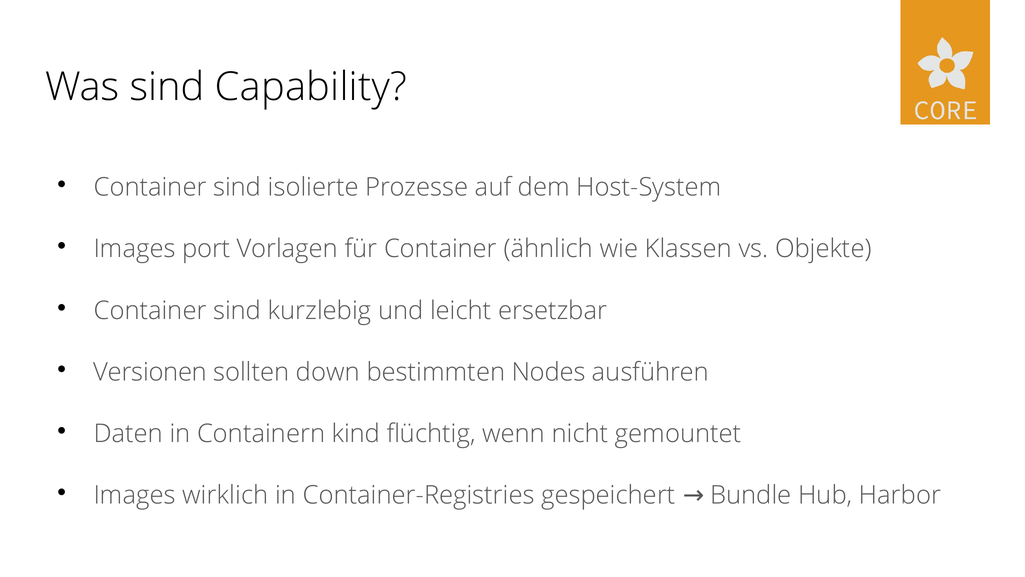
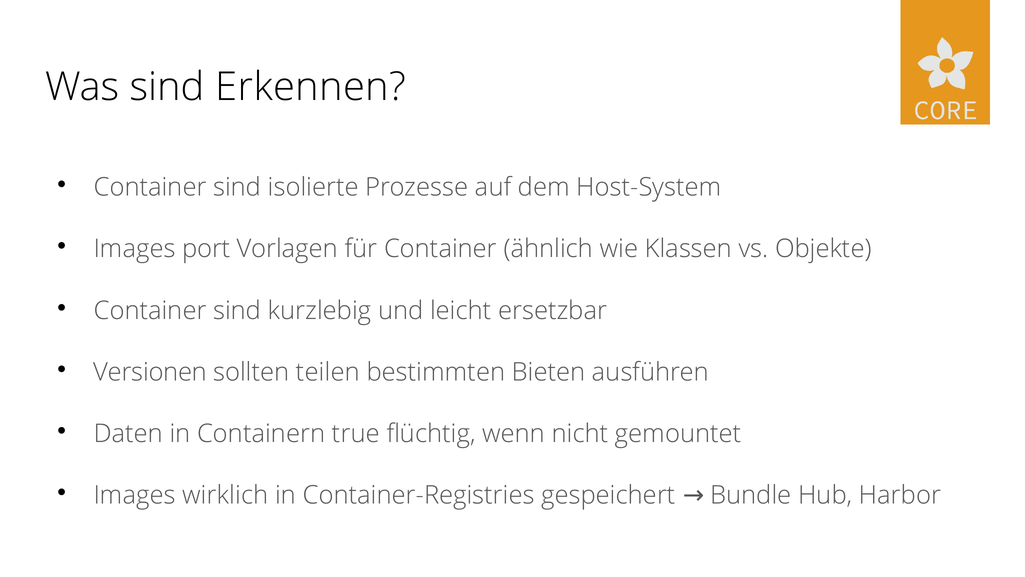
Capability: Capability -> Erkennen (311, 87)
down: down -> teilen (328, 372)
Nodes: Nodes -> Bieten (548, 372)
kind: kind -> true (356, 433)
